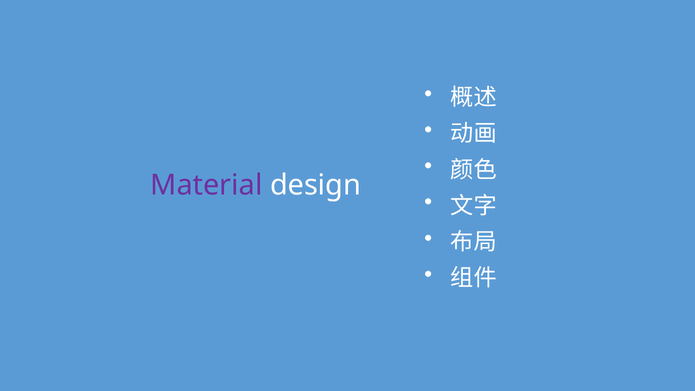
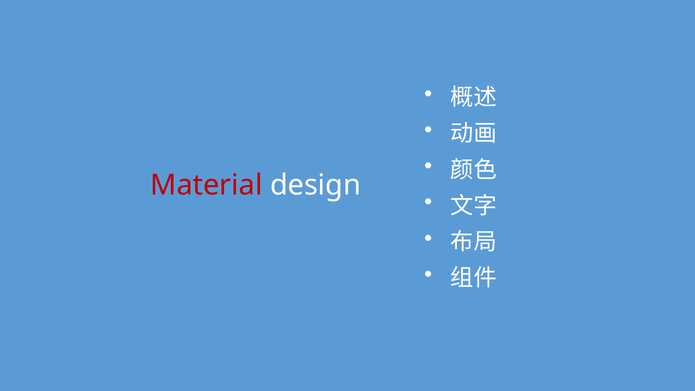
Material colour: purple -> red (206, 185)
